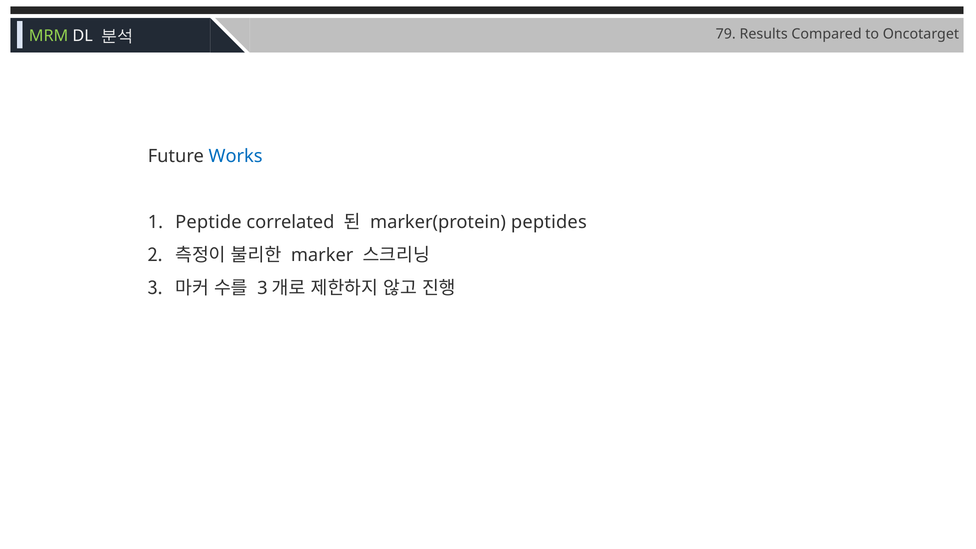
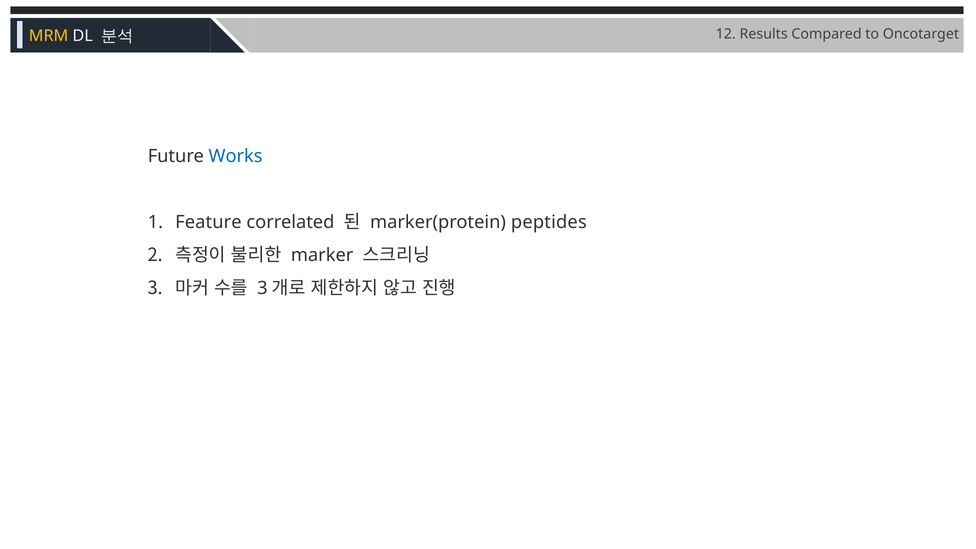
MRM colour: light green -> yellow (49, 36)
79: 79 -> 12 (726, 34)
Peptide: Peptide -> Feature (208, 222)
